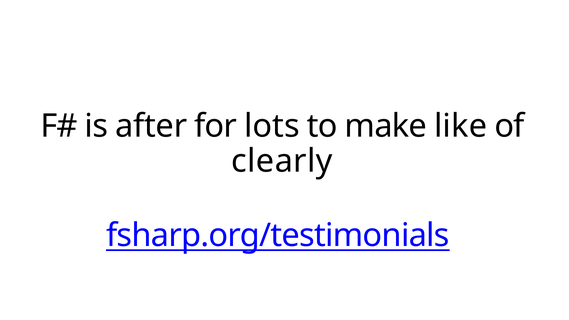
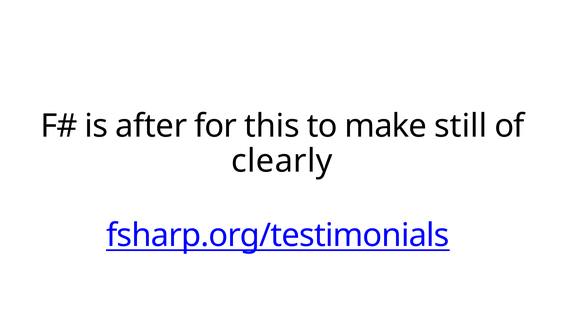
lots: lots -> this (272, 126)
like: like -> still (461, 126)
